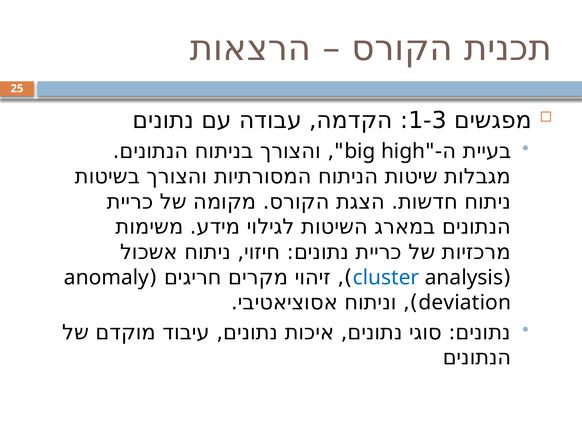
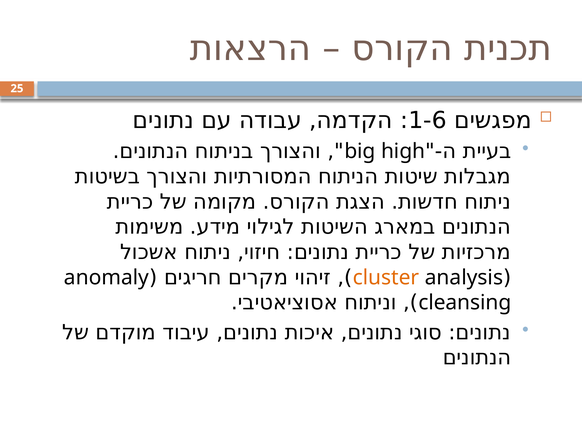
1-3: 1-3 -> 1-6 (427, 120)
cluster colour: blue -> orange (386, 278)
deviation: deviation -> cleansing (465, 303)
